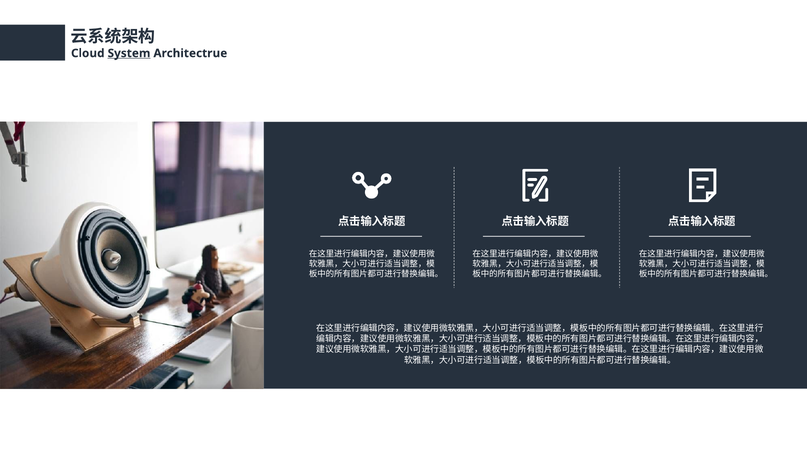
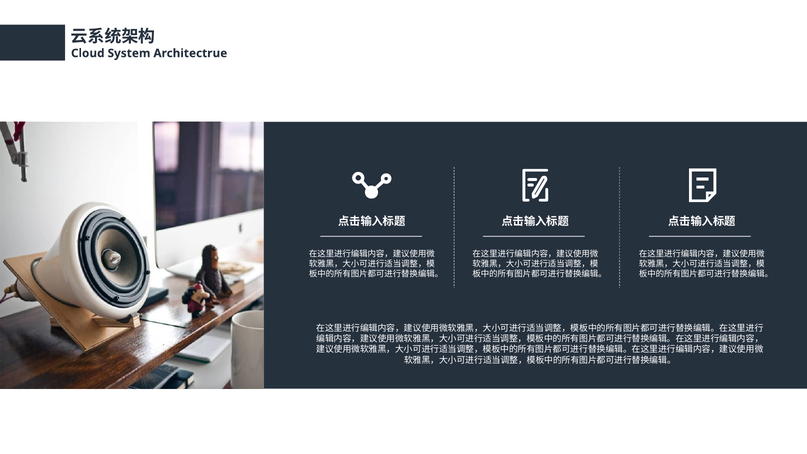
System underline: present -> none (129, 53)
